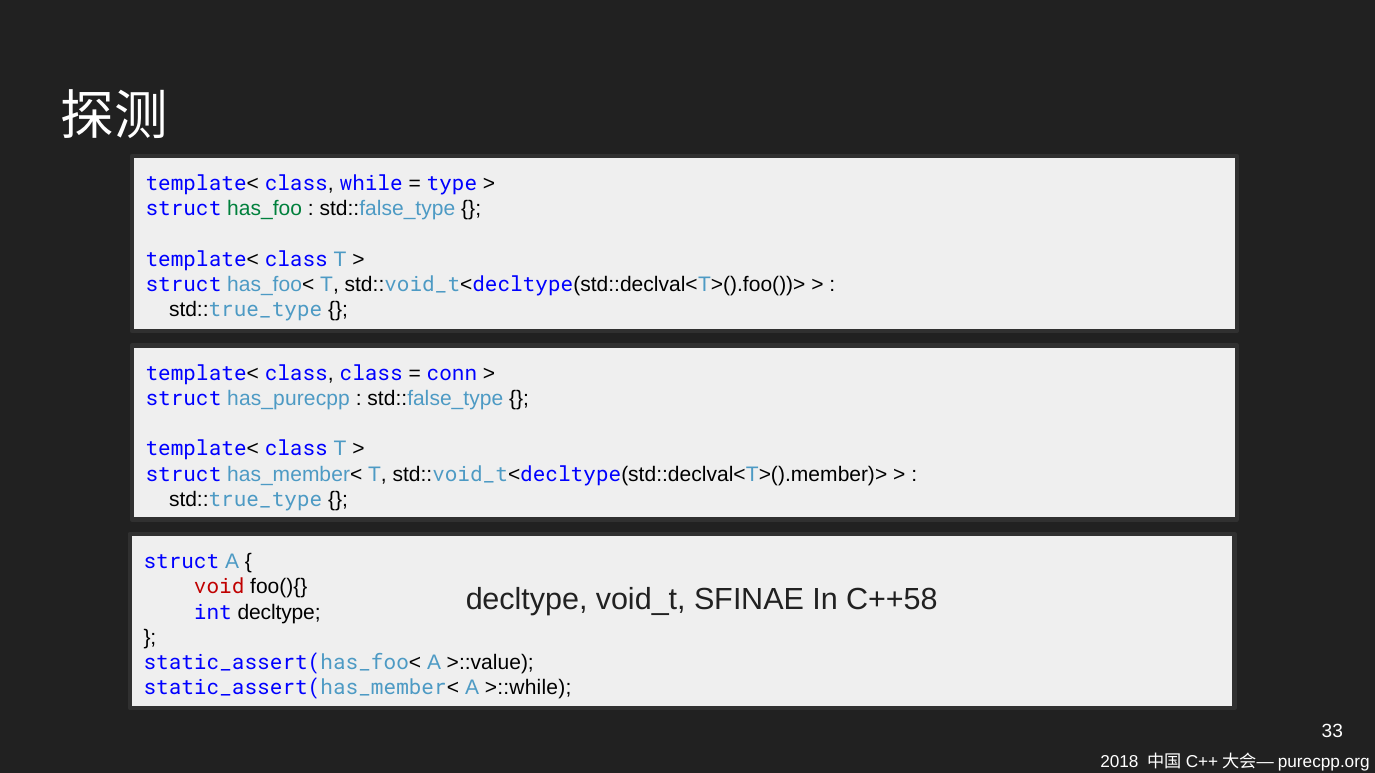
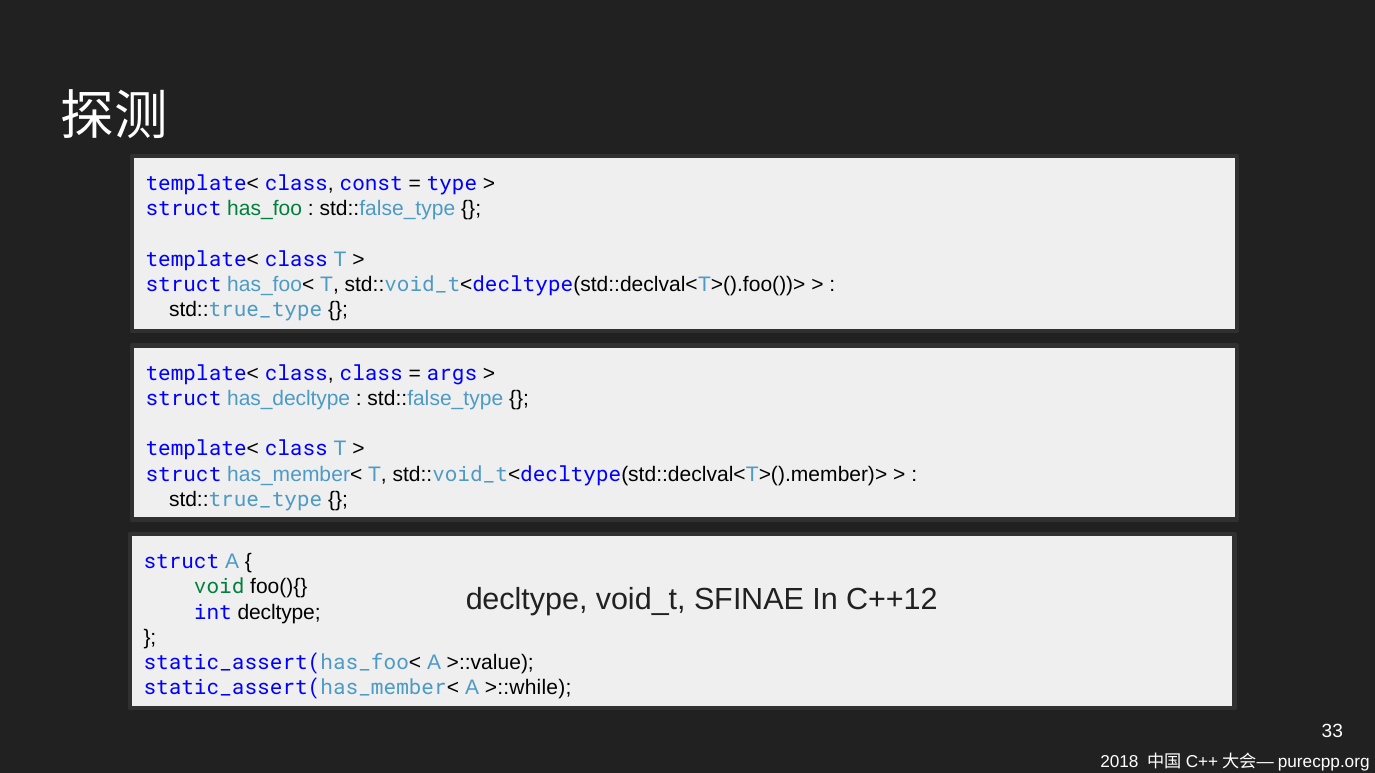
while: while -> const (371, 184)
conn: conn -> args (452, 373)
has_purecpp: has_purecpp -> has_decltype (289, 399)
void colour: red -> green (219, 587)
C++58: C++58 -> C++12 (892, 600)
